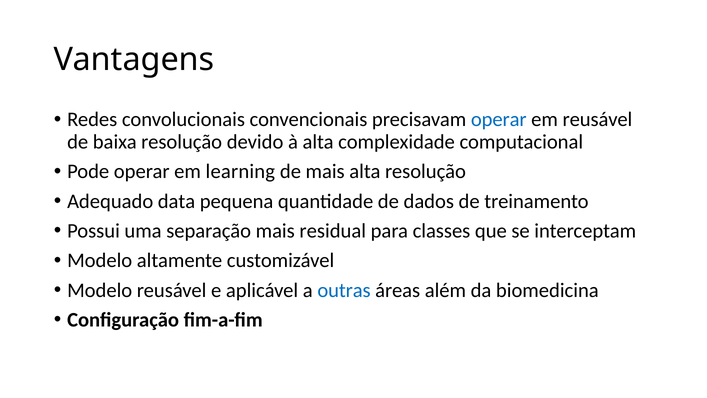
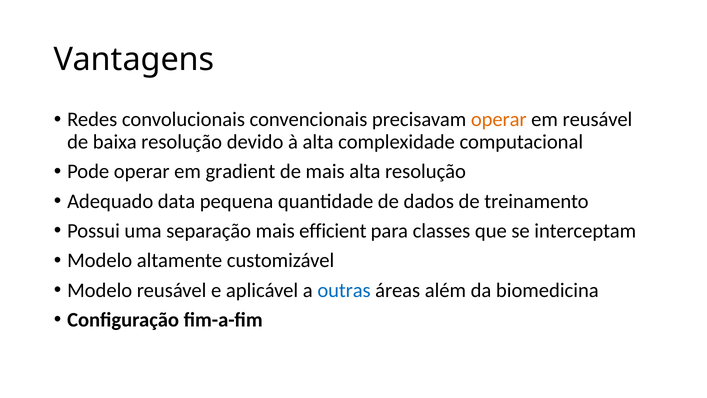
operar colour: blue -> orange (499, 120)
learning: learning -> gradient (240, 171)
residual: residual -> efficient (333, 231)
